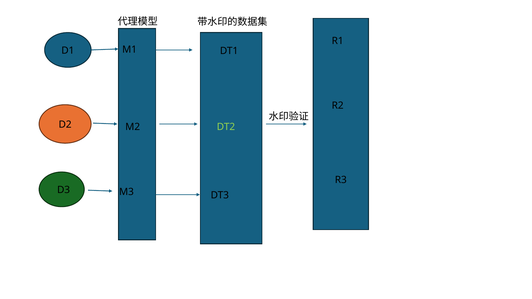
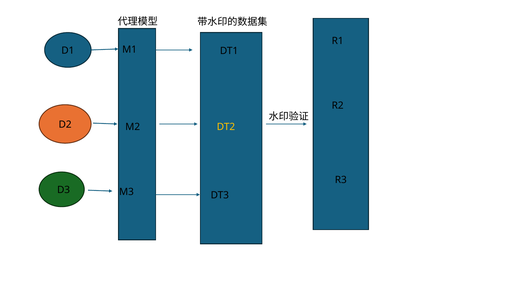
DT2 colour: light green -> yellow (226, 127)
